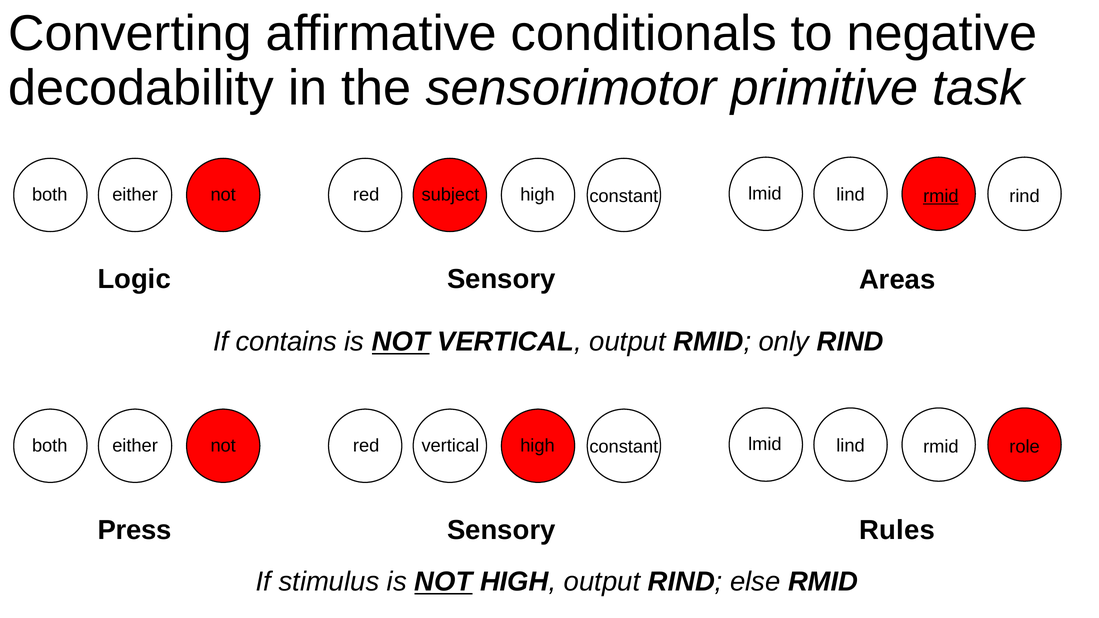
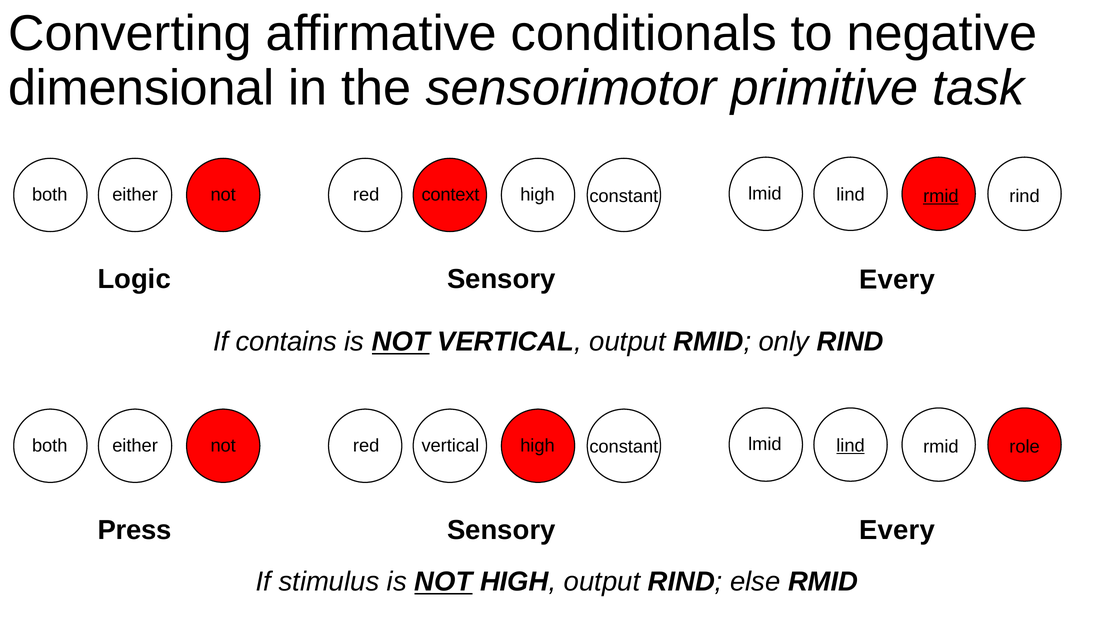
decodability: decodability -> dimensional (141, 88)
subject: subject -> context (450, 195)
Logic Sensory Areas: Areas -> Every (897, 280)
lind underline: none -> present (851, 446)
Rules: Rules -> Every (897, 530)
